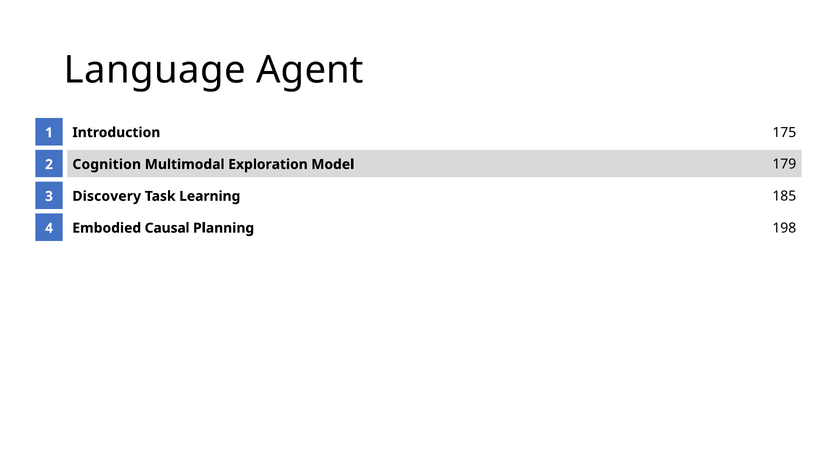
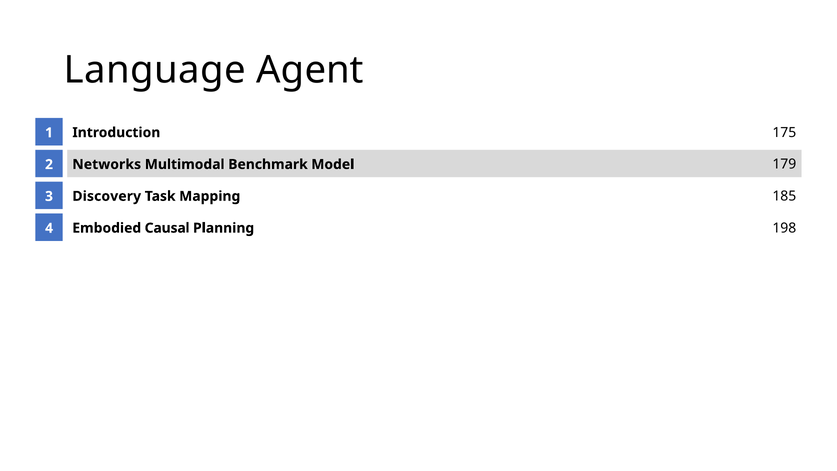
Cognition: Cognition -> Networks (107, 164)
Exploration: Exploration -> Benchmark (268, 164)
Learning: Learning -> Mapping (210, 196)
